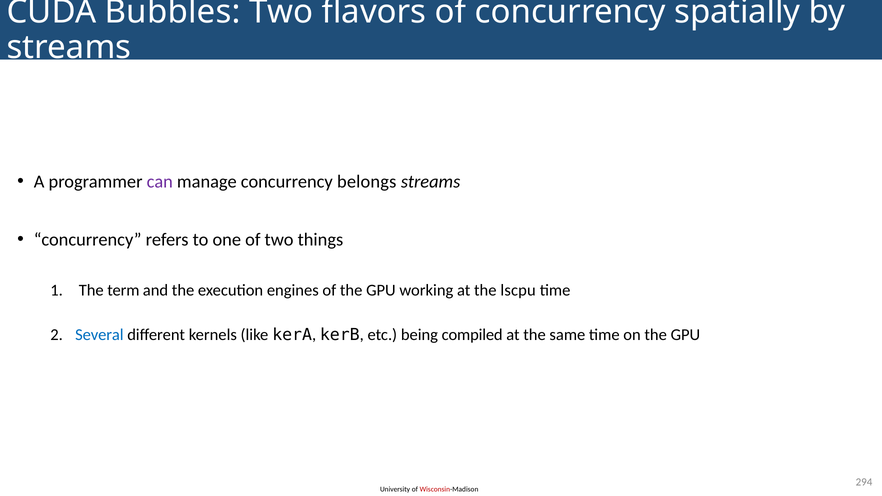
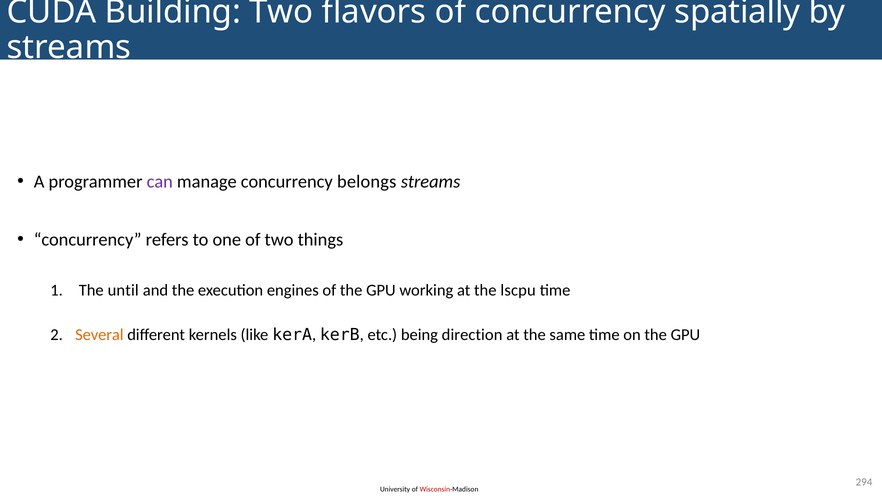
Bubbles: Bubbles -> Building (173, 12)
term: term -> until (123, 290)
Several colour: blue -> orange (99, 335)
compiled: compiled -> direction (472, 335)
